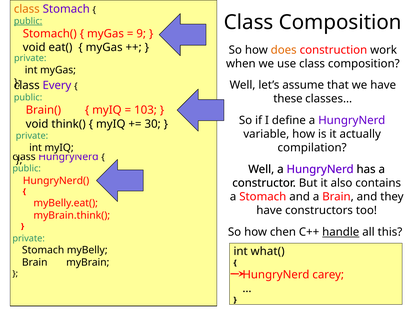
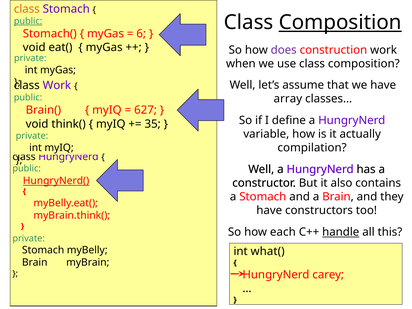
Composition underline: none -> present (340, 22)
9: 9 -> 6 (141, 34)
does colour: orange -> purple (284, 50)
Every: Every -> Work (57, 85)
these: these -> array (288, 99)
103: 103 -> 627 (146, 110)
30: 30 -> 35 (153, 124)
HungryNerd( underline: none -> present (56, 181)
chen: chen -> each (283, 232)
